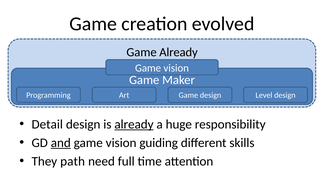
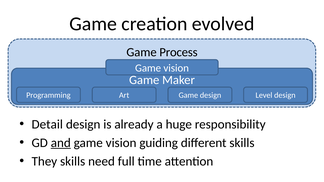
Game Already: Already -> Process (178, 52)
already underline: present -> none (134, 124)
They path: path -> skills (73, 162)
